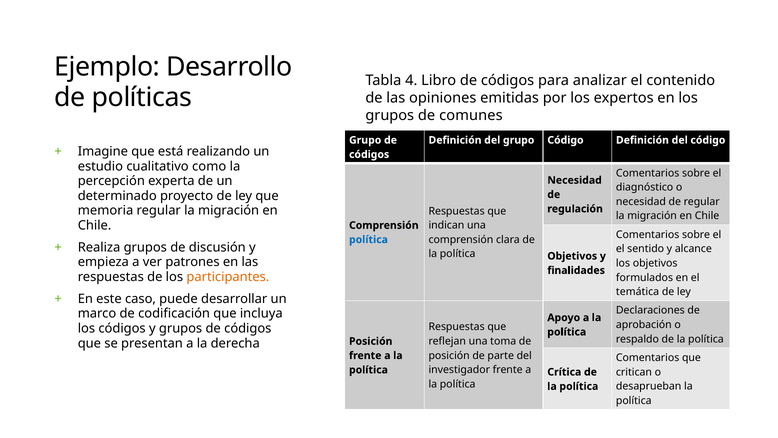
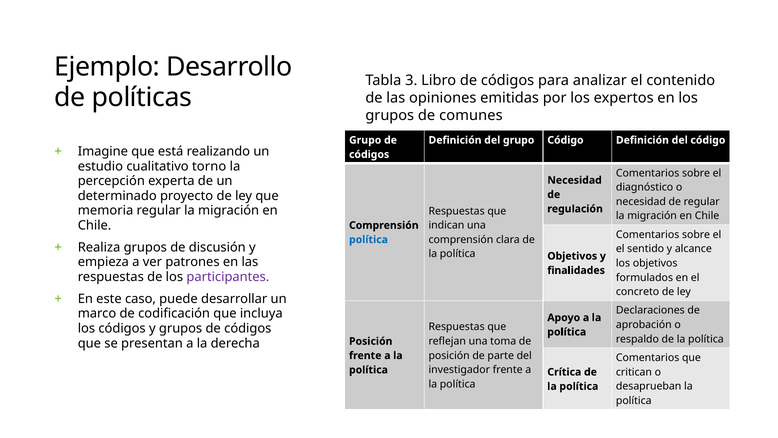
4: 4 -> 3 (411, 80)
como: como -> torno (209, 166)
participantes colour: orange -> purple (228, 277)
temática: temática -> concreto (638, 292)
